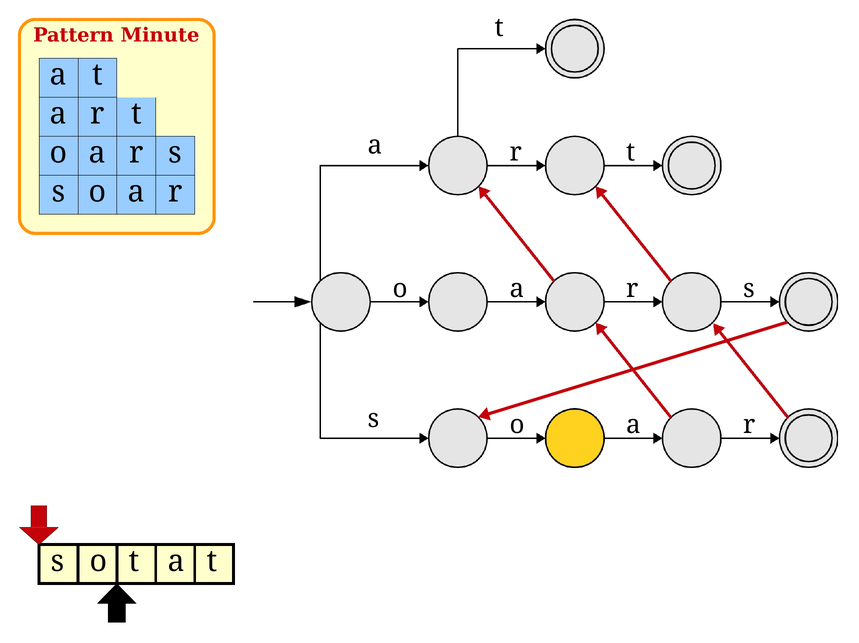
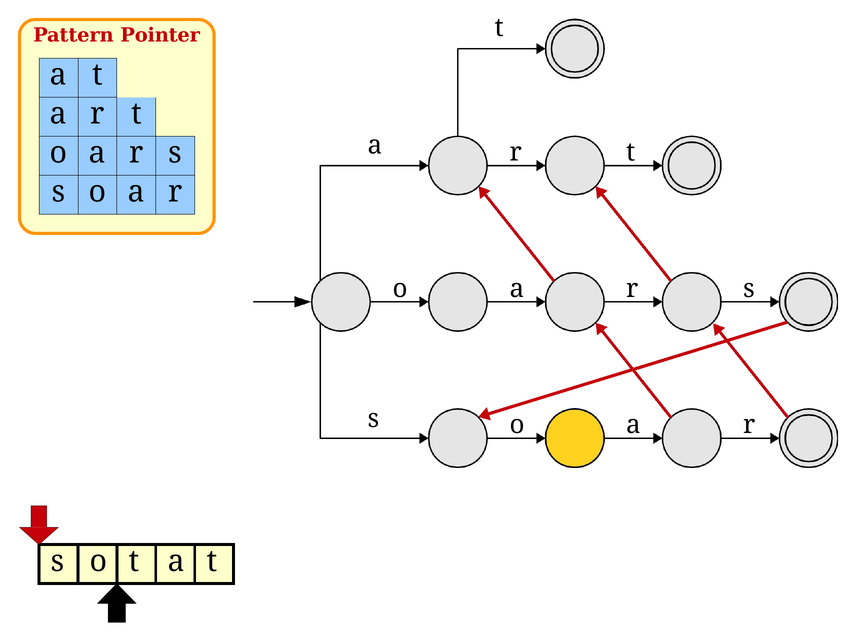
Minute: Minute -> Pointer (160, 35)
